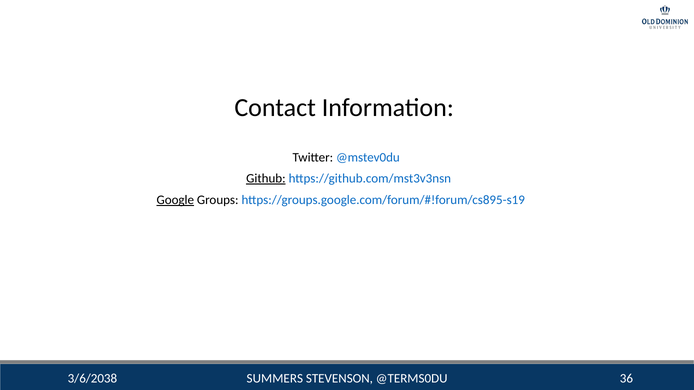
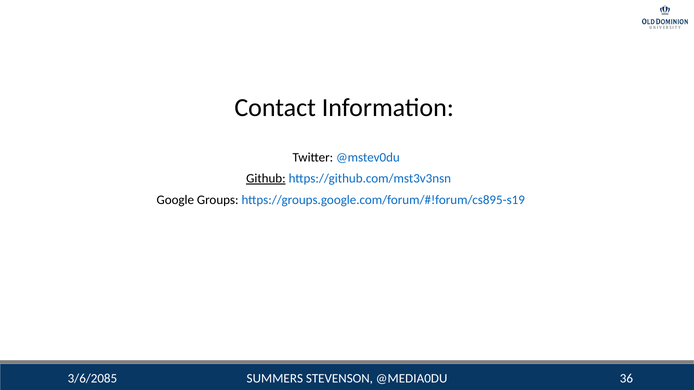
Google underline: present -> none (175, 200)
@TERMS0DU: @TERMS0DU -> @MEDIA0DU (412, 379)
3/6/2038: 3/6/2038 -> 3/6/2085 (92, 379)
